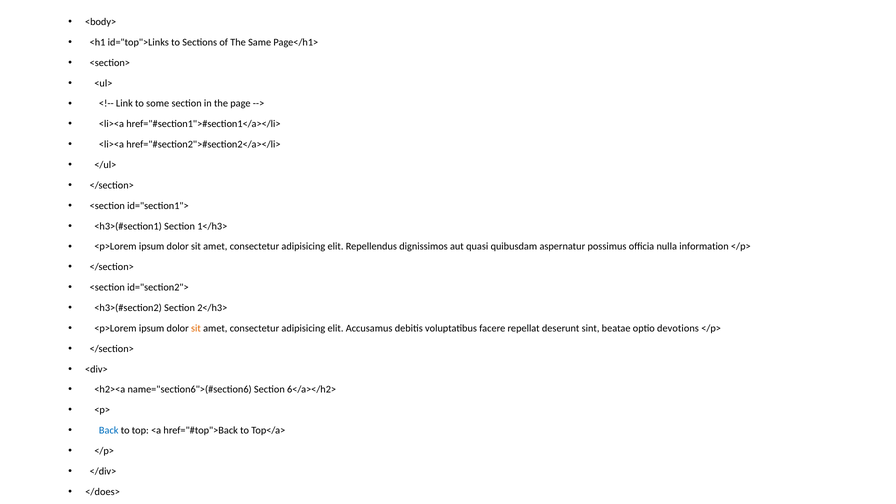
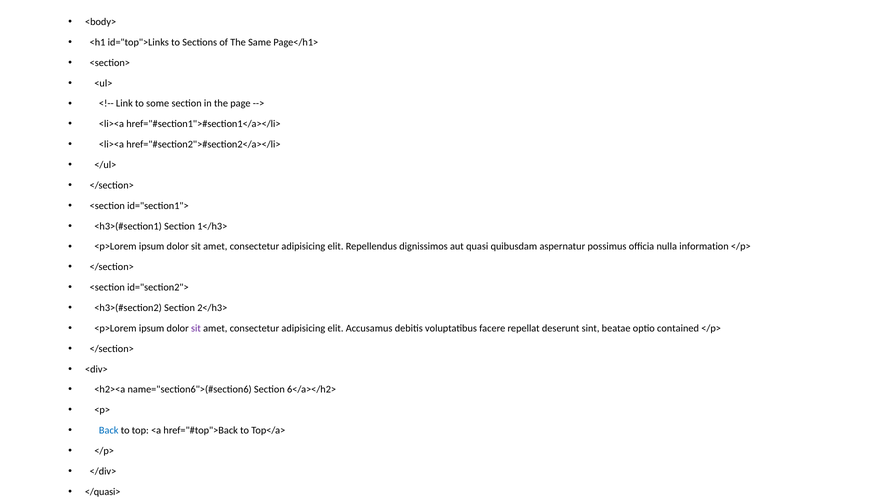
sit colour: orange -> purple (196, 328)
devotions: devotions -> contained (678, 328)
</does>: </does> -> </quasi> (103, 492)
